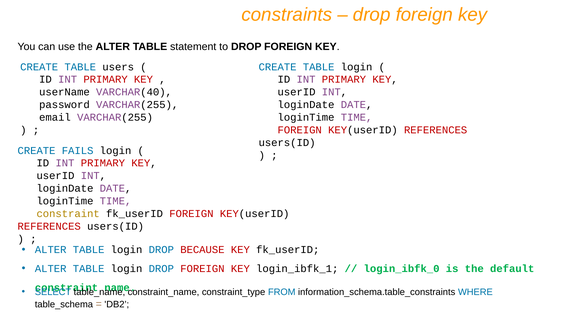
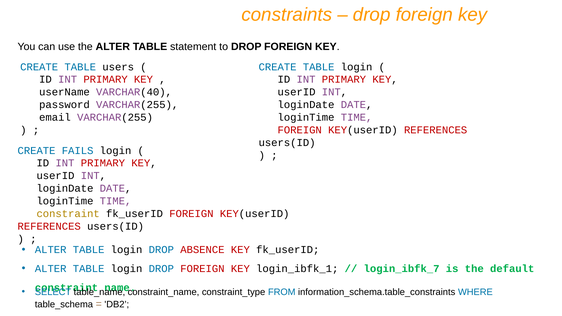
BECAUSE: BECAUSE -> ABSENCE (202, 250)
login_ibfk_0: login_ibfk_0 -> login_ibfk_7 (402, 269)
